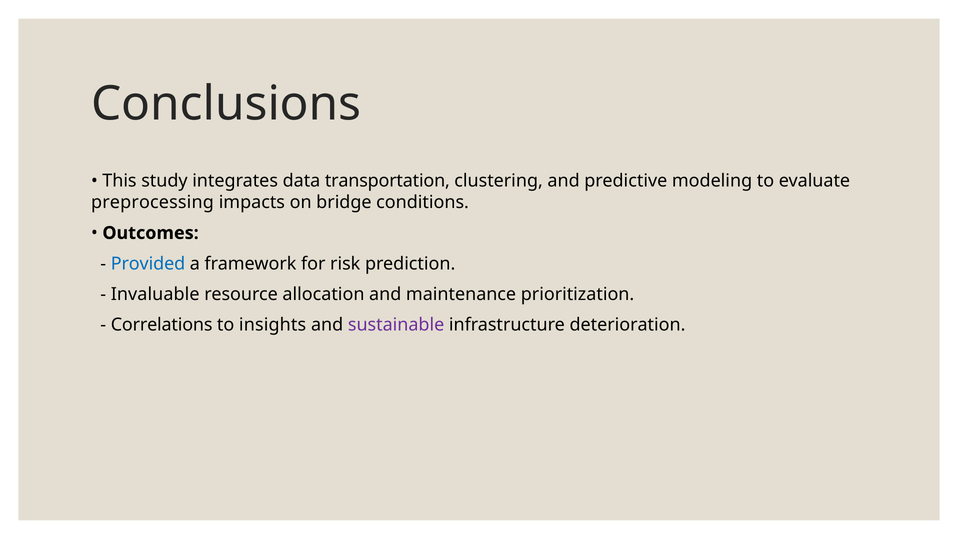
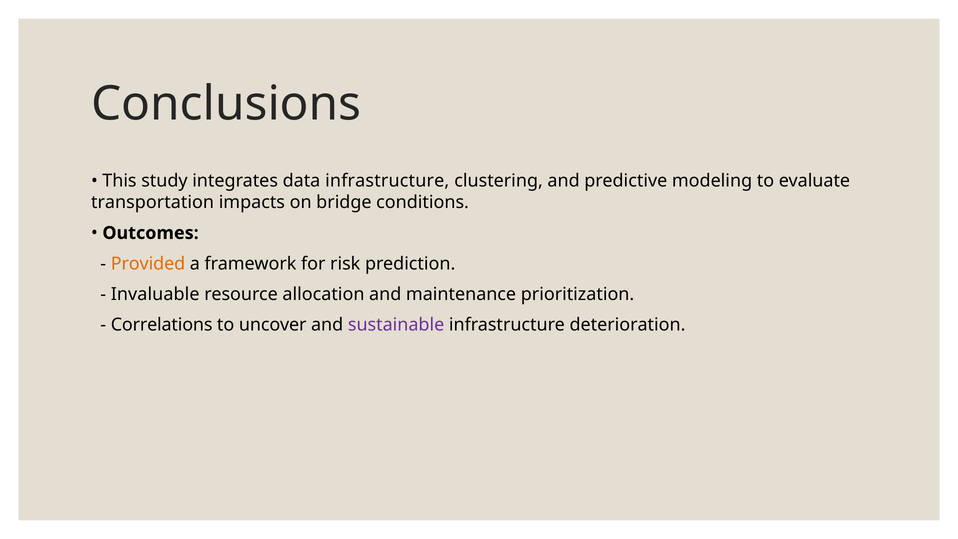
data transportation: transportation -> infrastructure (387, 181)
preprocessing: preprocessing -> transportation (153, 202)
Provided colour: blue -> orange (148, 264)
insights: insights -> uncover (273, 325)
